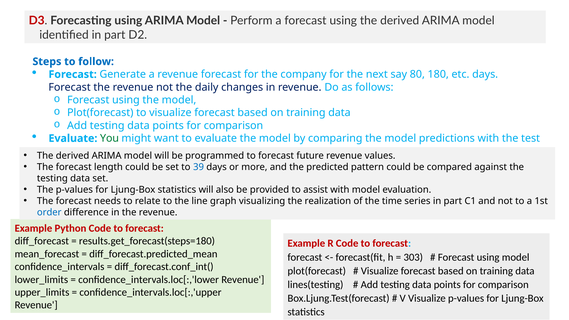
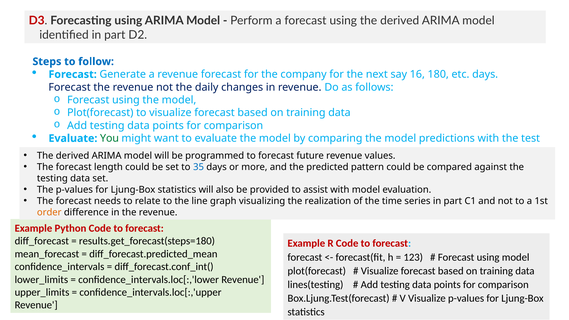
80: 80 -> 16 (417, 74)
39: 39 -> 35 (199, 167)
order colour: blue -> orange (49, 212)
303: 303 -> 123 (413, 257)
